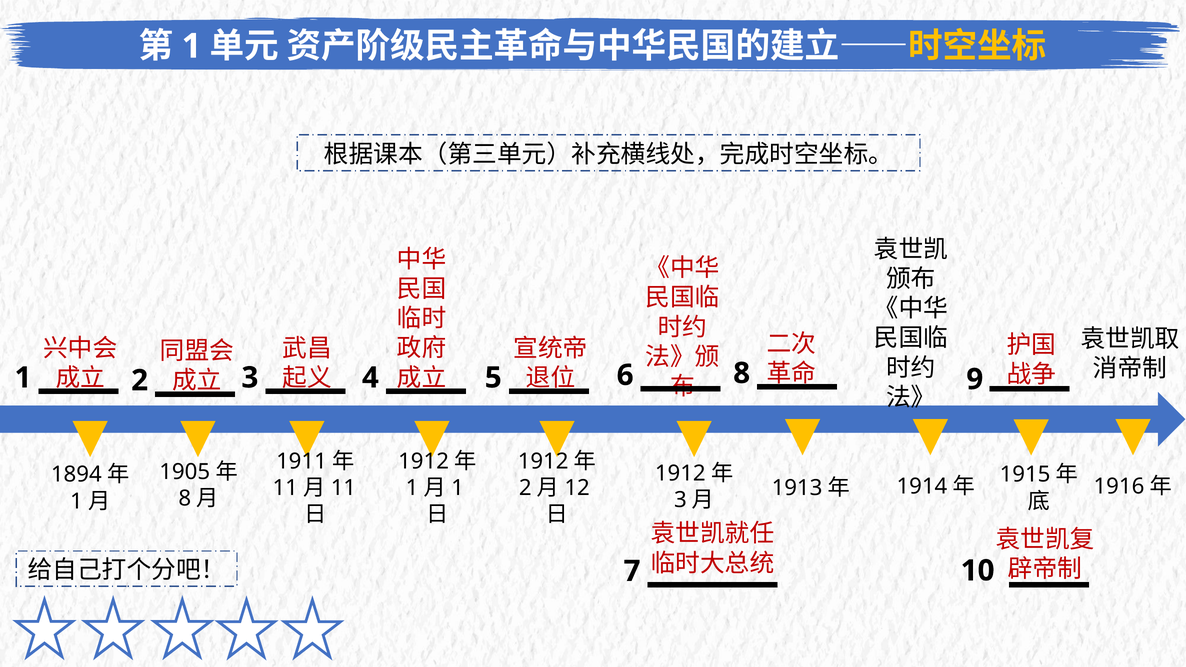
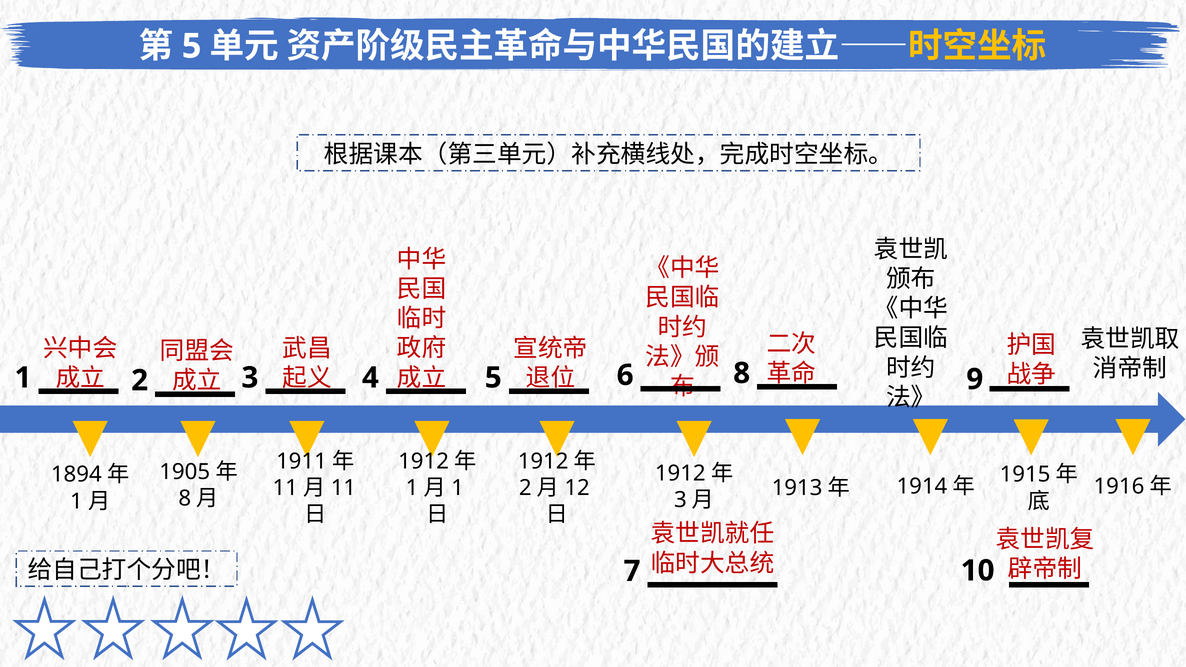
1: 1 -> 5 (192, 46)
